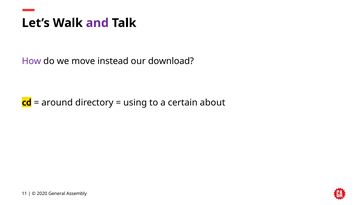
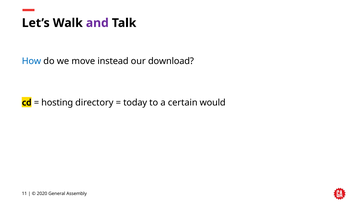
How colour: purple -> blue (31, 61)
around: around -> hosting (57, 102)
using: using -> today (135, 102)
about: about -> would (213, 102)
